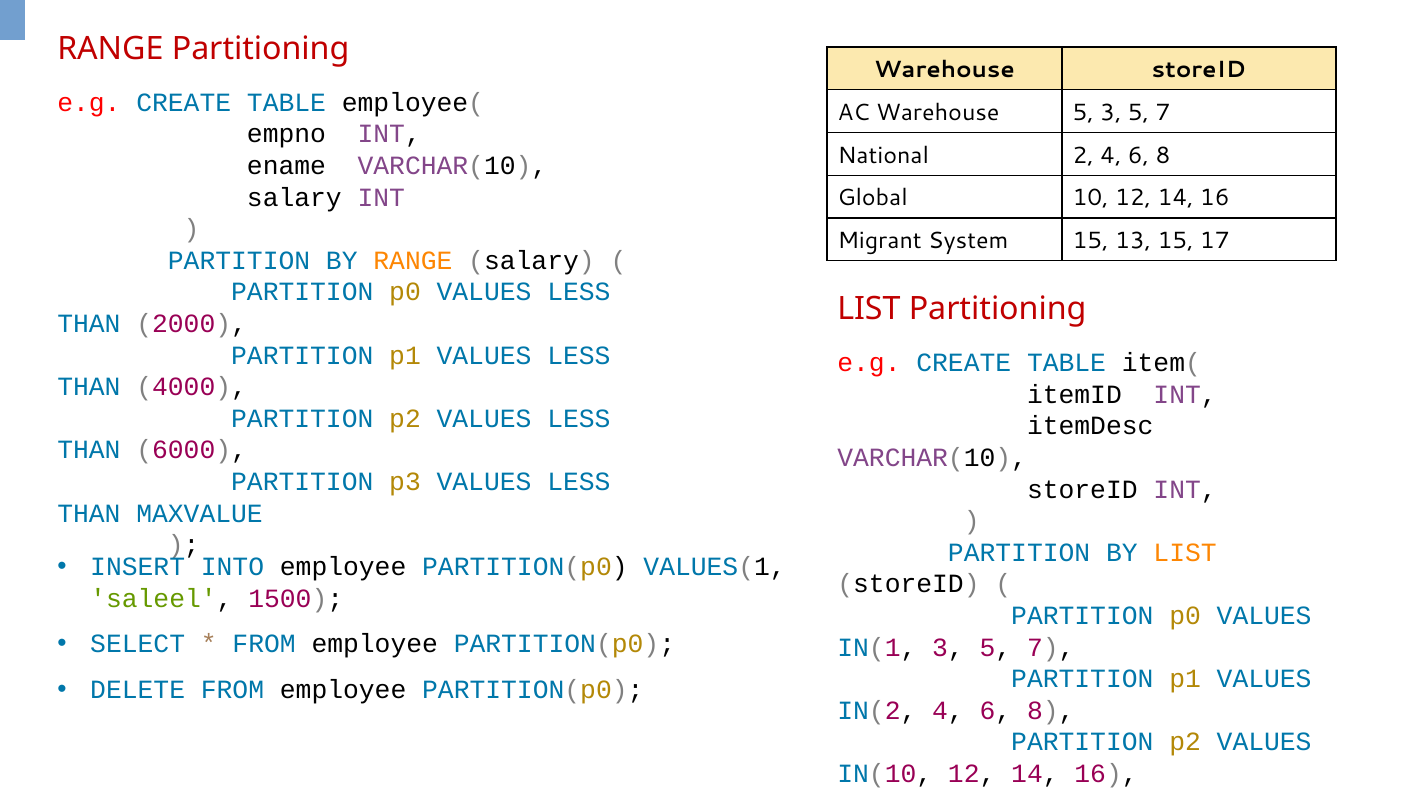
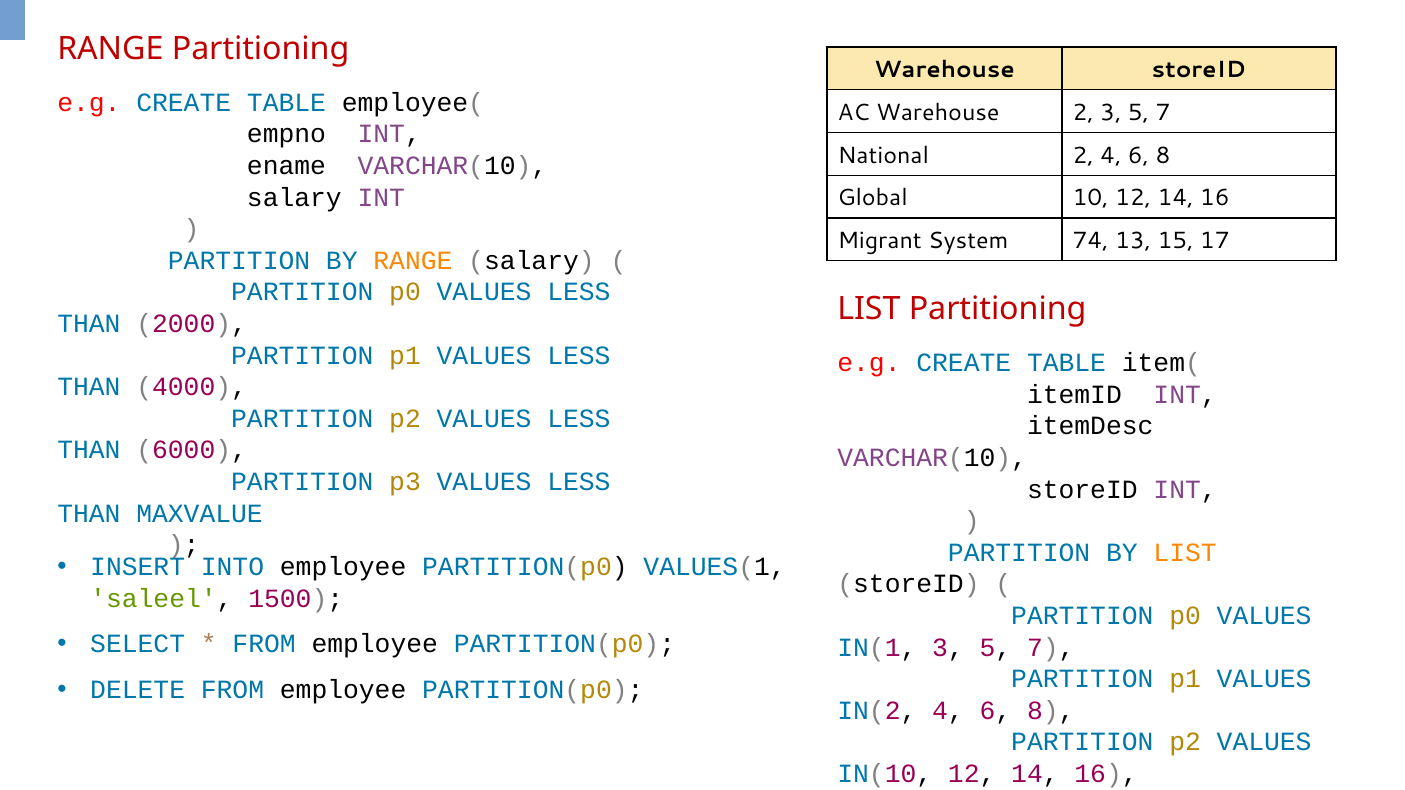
Warehouse 5: 5 -> 2 (1083, 113)
System 15: 15 -> 74 (1091, 241)
